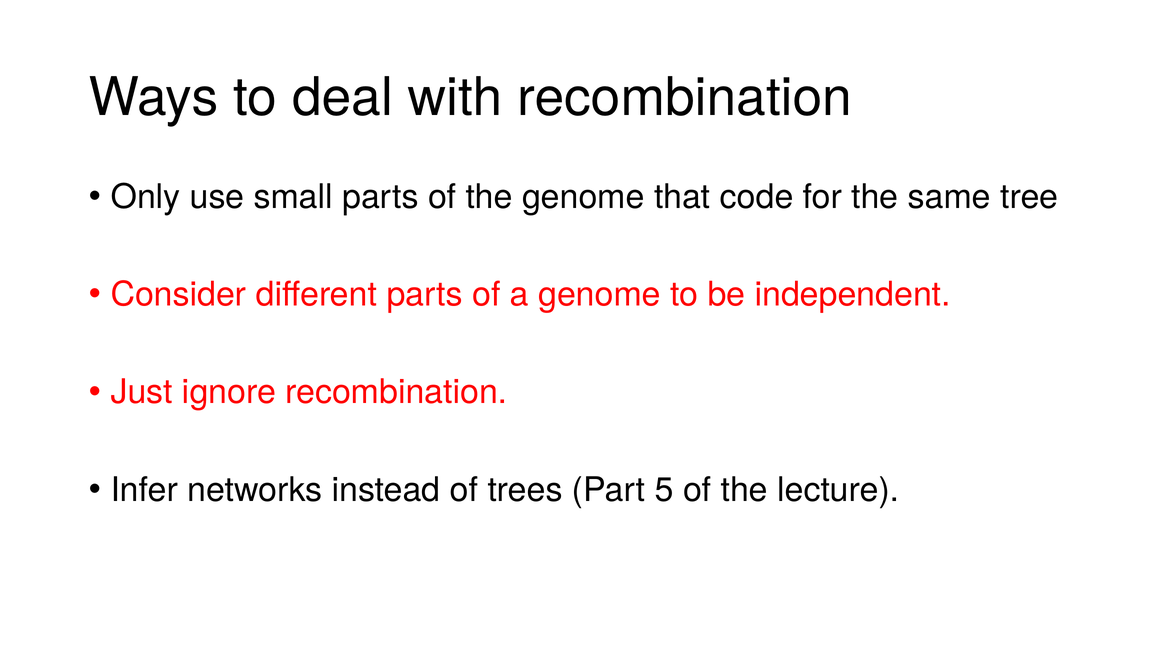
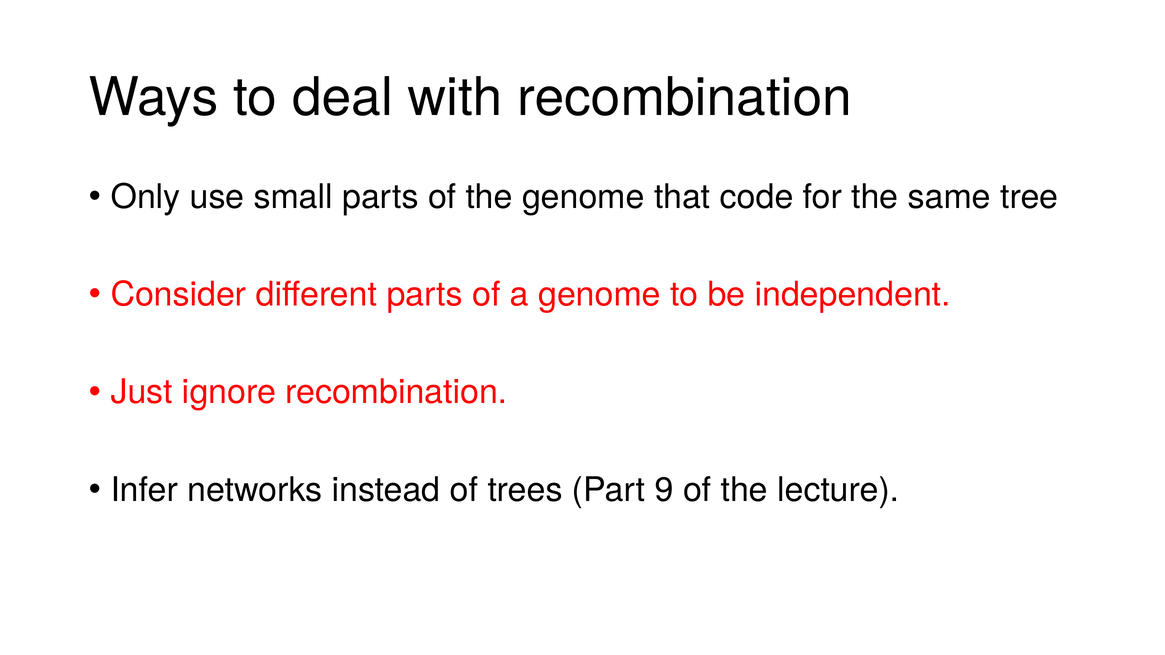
5: 5 -> 9 (664, 490)
